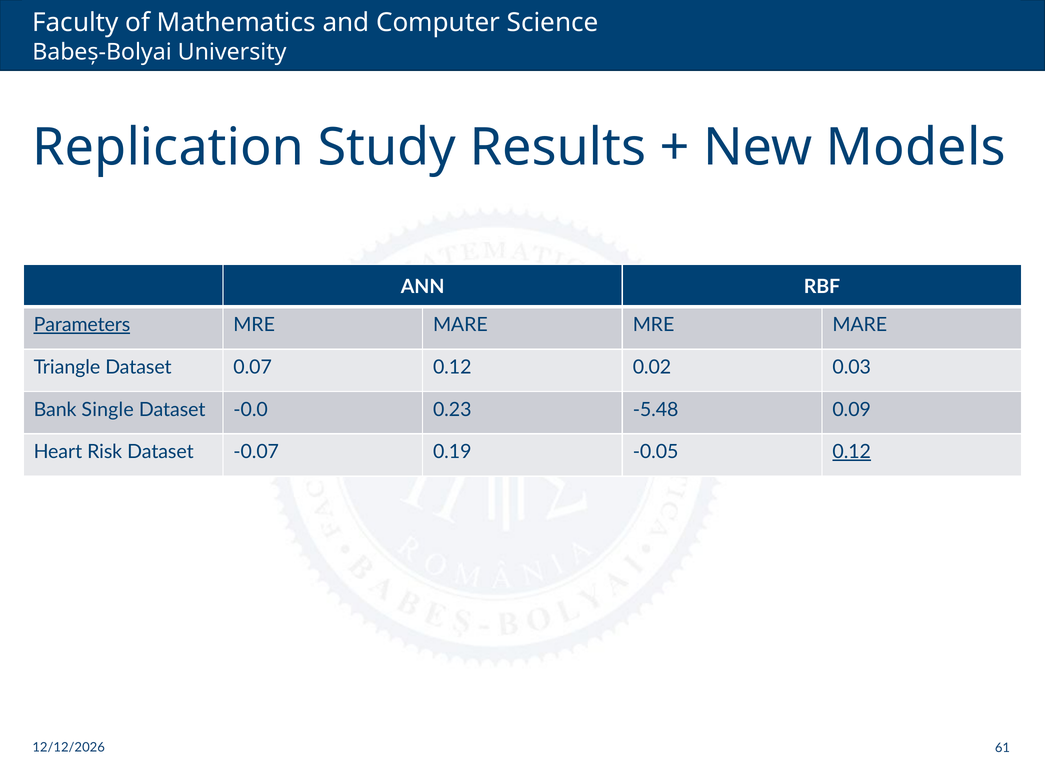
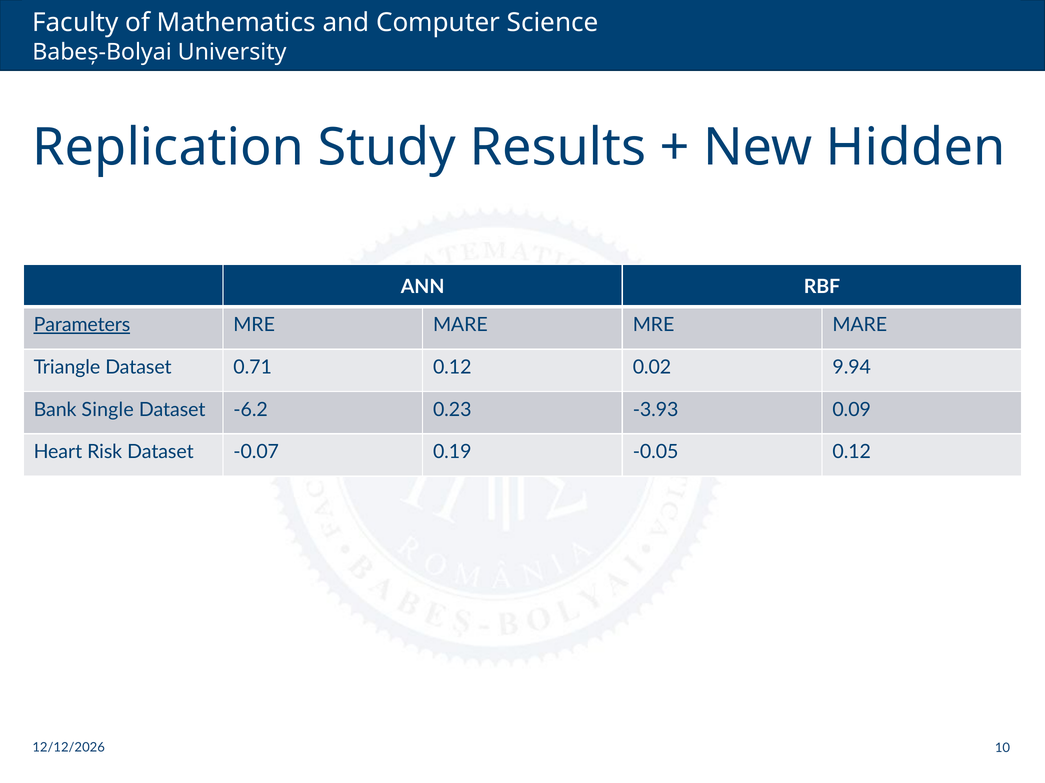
Models: Models -> Hidden (916, 148)
0.07: 0.07 -> 0.71 (253, 368)
0.03: 0.03 -> 9.94 (852, 368)
-0.0: -0.0 -> -6.2 (251, 410)
-5.48: -5.48 -> -3.93 (656, 410)
0.12 underline: present -> none (852, 452)
61: 61 -> 10 (1002, 749)
